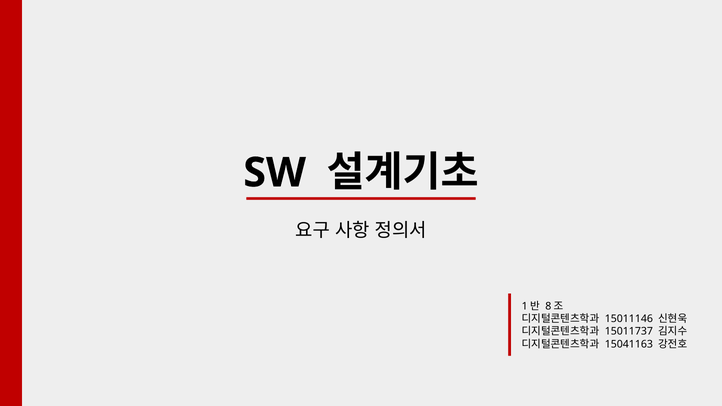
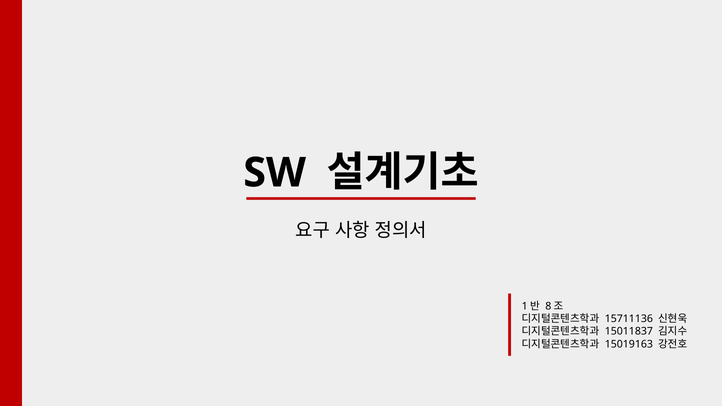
15011146: 15011146 -> 15711136 (629, 319)
15011737: 15011737 -> 15011837 (629, 332)
15041163: 15041163 -> 15019163 (629, 344)
